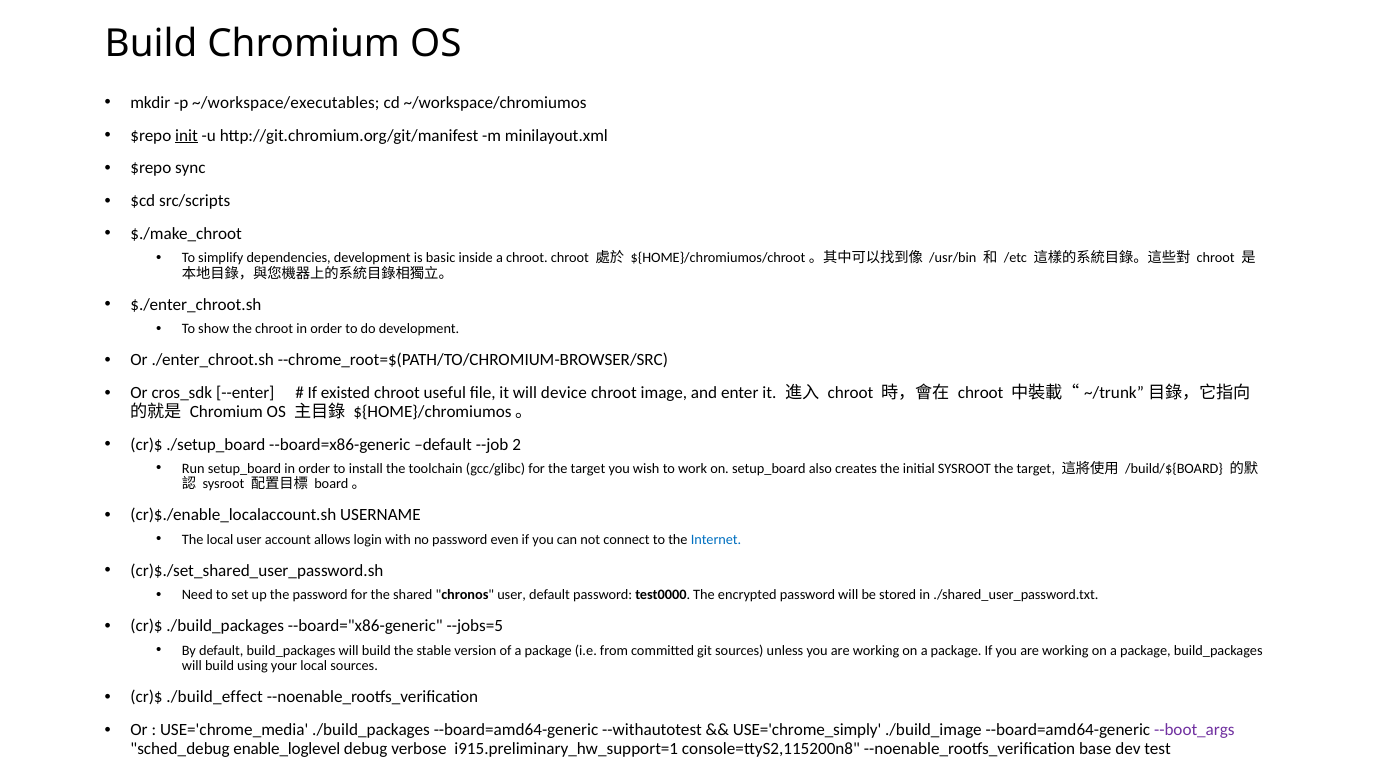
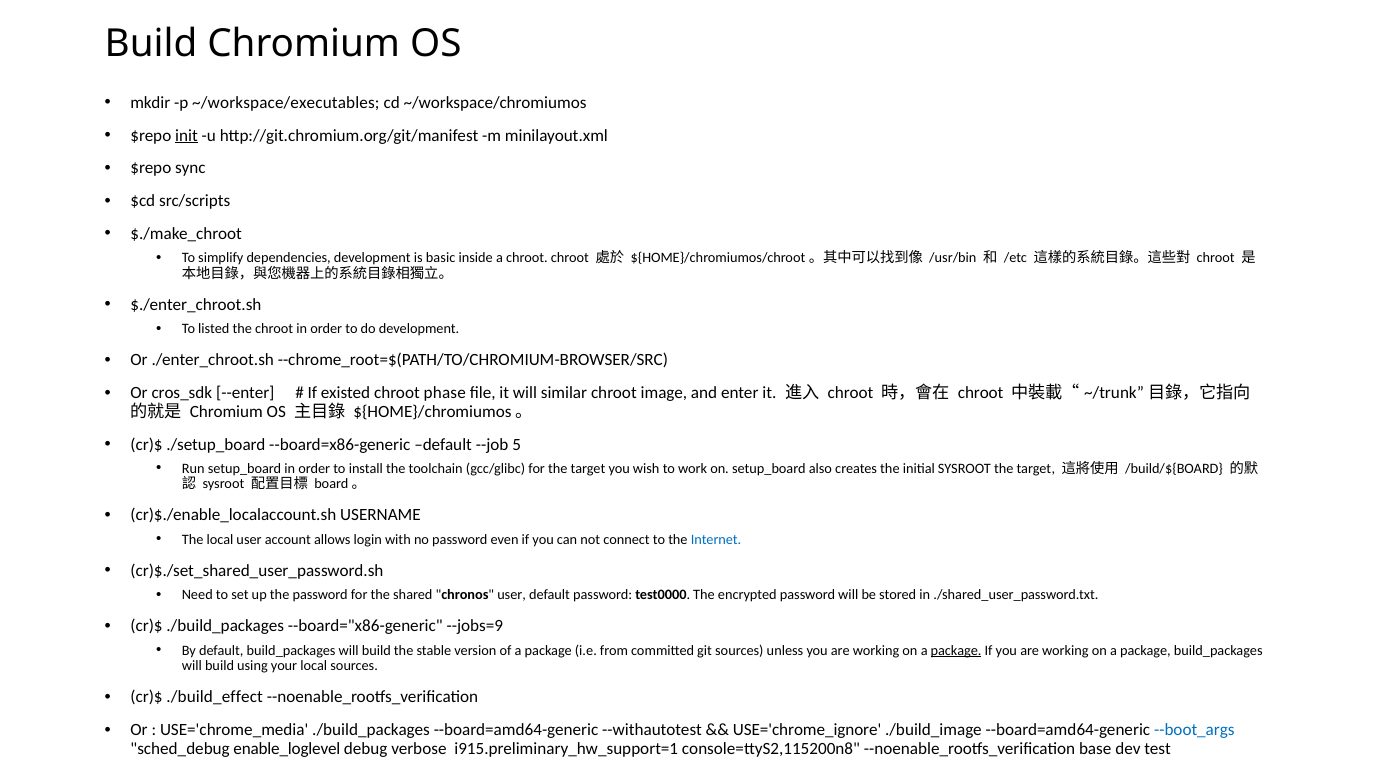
show: show -> listed (214, 329)
useful: useful -> phase (445, 393)
device: device -> similar (564, 393)
2: 2 -> 5 (517, 445)
--jobs=5: --jobs=5 -> --jobs=9 (475, 626)
package underline: none -> present (956, 651)
USE='chrome_simply: USE='chrome_simply -> USE='chrome_ignore (807, 730)
--boot_args colour: purple -> blue (1194, 730)
